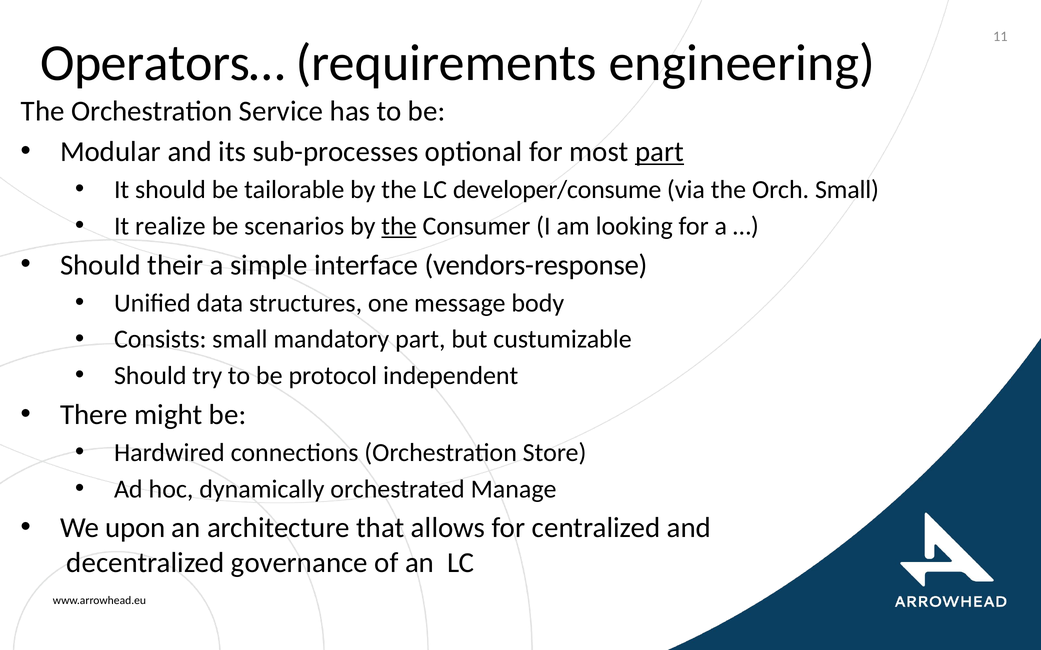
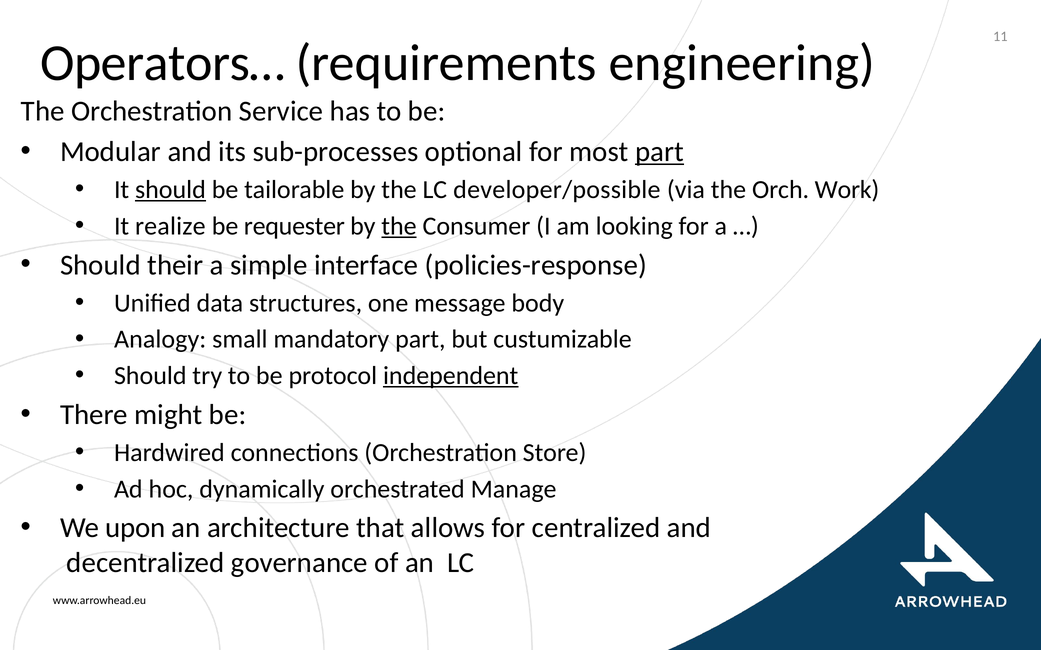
should underline: none -> present (170, 190)
developer/consume: developer/consume -> developer/possible (557, 190)
Orch Small: Small -> Work (847, 190)
scenarios: scenarios -> requester (294, 226)
vendors-response: vendors-response -> policies-response (536, 265)
Consists: Consists -> Analogy (160, 340)
independent underline: none -> present (451, 376)
